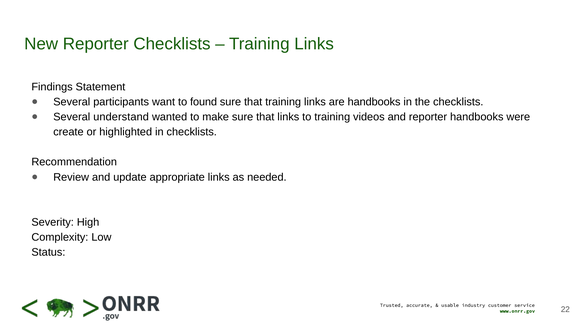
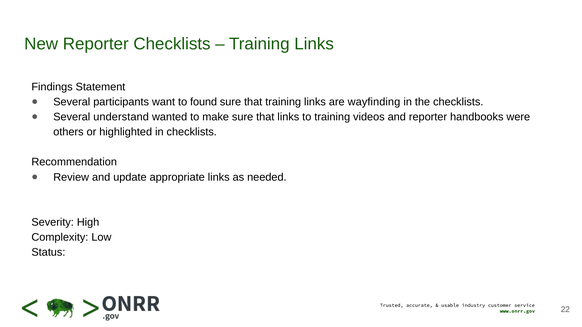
are handbooks: handbooks -> wayfinding (374, 102)
create: create -> others (68, 132)
